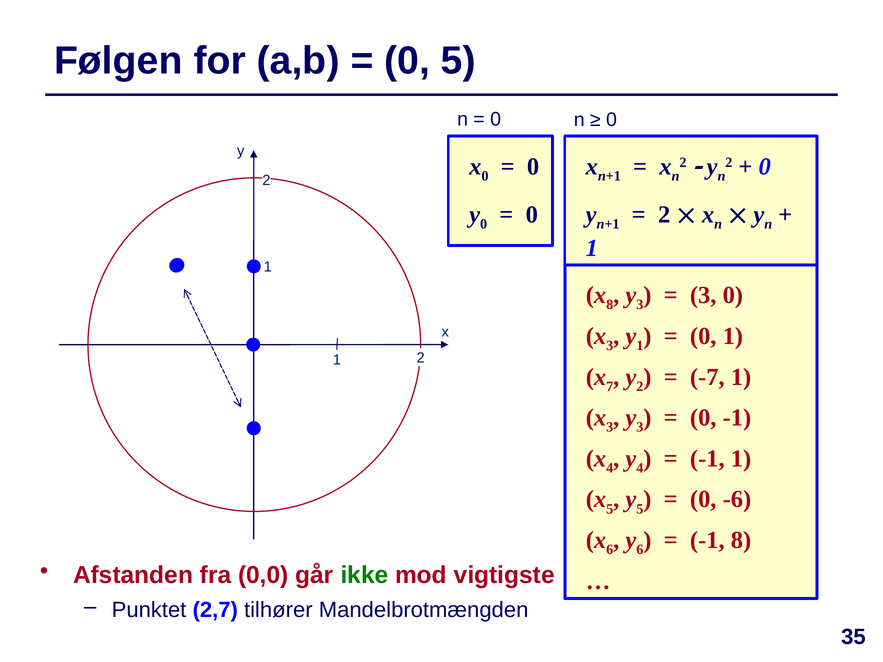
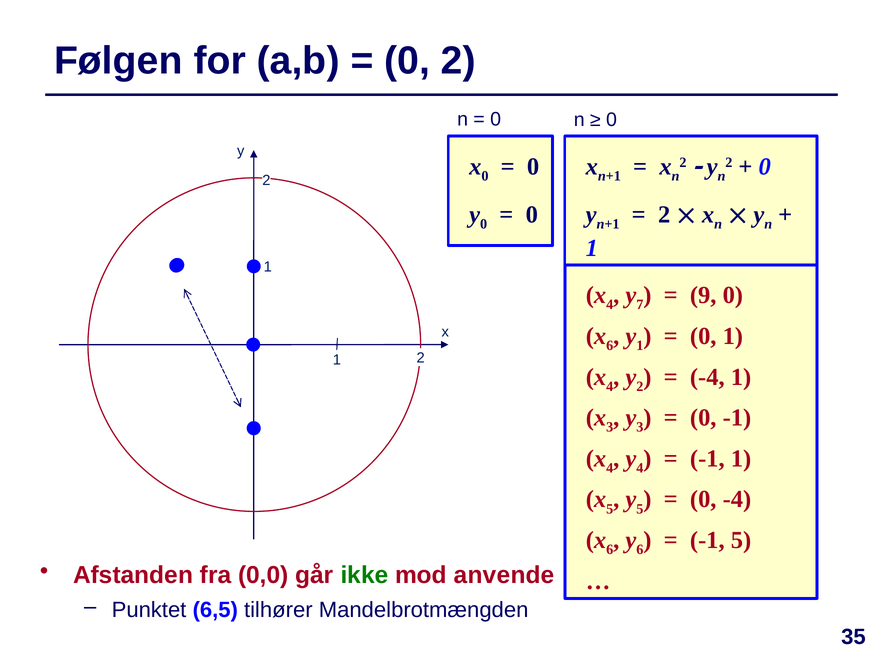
0 5: 5 -> 2 (458, 61)
8: 8 -> 4 (610, 305)
3: 3 -> 7 (640, 305)
3: 3 -> 9 (703, 295)
3: 3 -> 6 (610, 346)
7: 7 -> 4 (610, 387)
-7: -7 -> -4 (707, 377)
0 -6: -6 -> -4 (737, 500)
-1 8: 8 -> 5 (741, 540)
vigtigste: vigtigste -> anvende (504, 575)
2,7: 2,7 -> 6,5 (215, 610)
